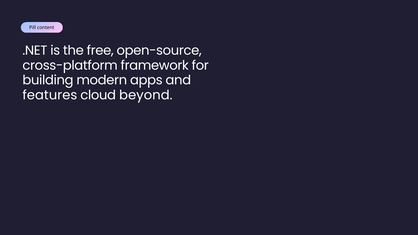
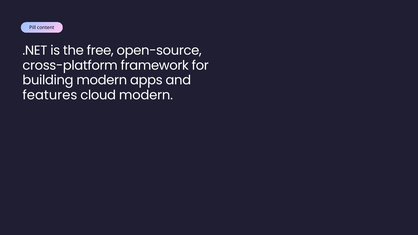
cloud beyond: beyond -> modern (146, 95)
